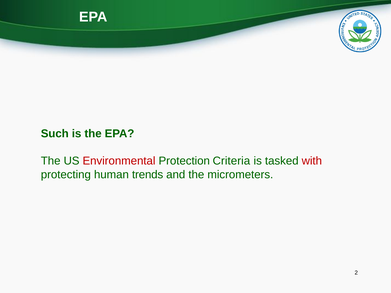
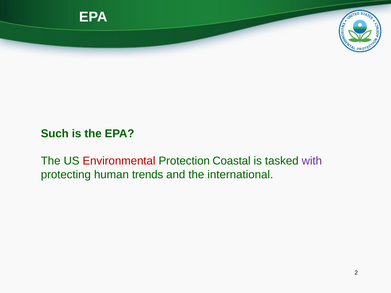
Criteria: Criteria -> Coastal (232, 161)
with colour: red -> purple (312, 161)
micrometers: micrometers -> international (240, 175)
